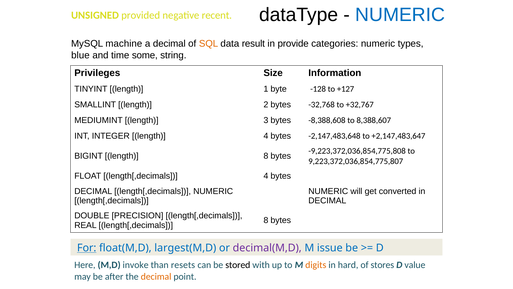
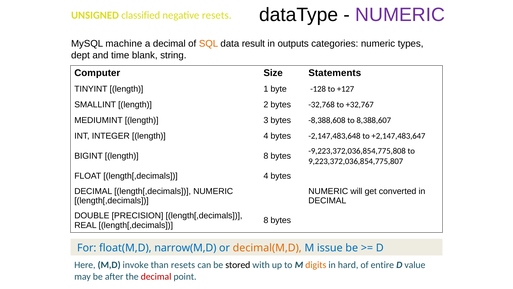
NUMERIC colour: blue -> purple (400, 15)
provided: provided -> classified (141, 15)
negative recent: recent -> resets (217, 15)
provide: provide -> outputs (293, 44)
blue: blue -> dept (80, 55)
some: some -> blank (145, 55)
Privileges: Privileges -> Computer (97, 73)
Information: Information -> Statements (335, 73)
For underline: present -> none (87, 248)
largest(M,D: largest(M,D -> narrow(M,D (185, 248)
decimal(M,D colour: purple -> orange (267, 248)
stores: stores -> entire (382, 265)
decimal colour: orange -> red (156, 276)
